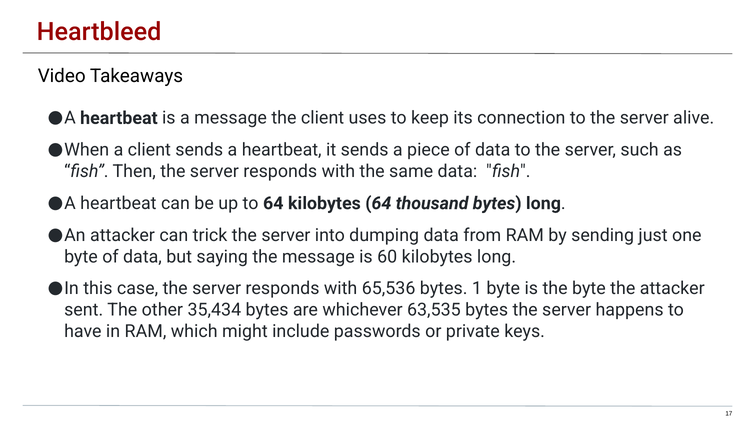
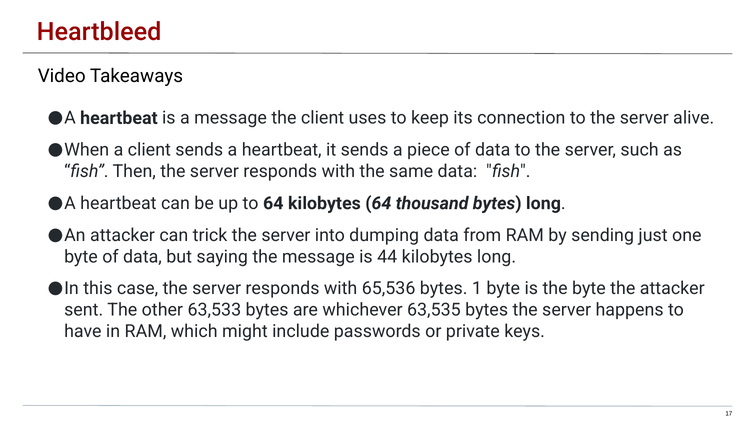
60: 60 -> 44 (387, 256)
35,434: 35,434 -> 63,533 (214, 310)
